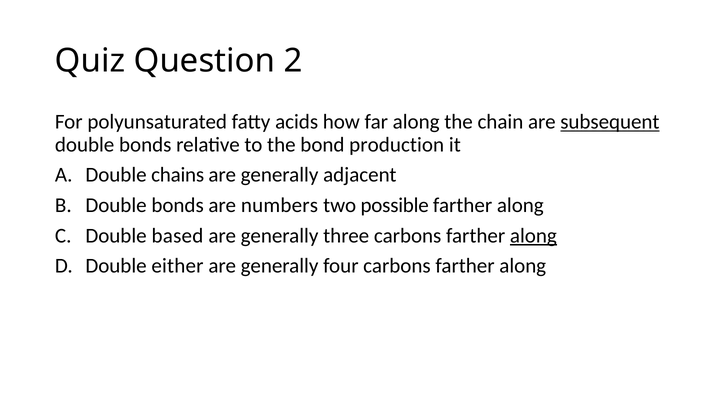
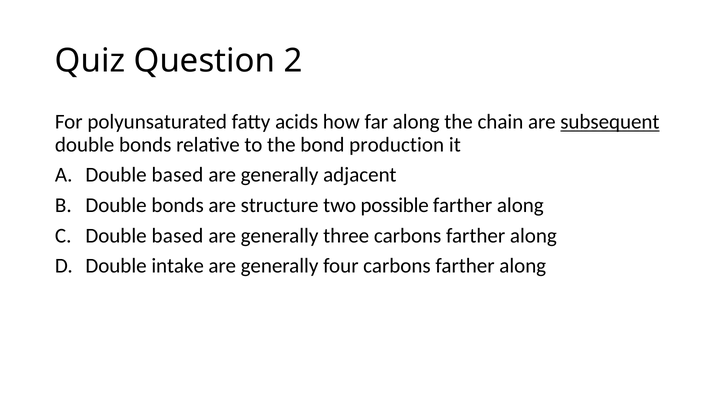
chains: chains -> based (177, 175)
numbers: numbers -> structure (280, 205)
along underline: present -> none (533, 235)
either: either -> intake (178, 266)
